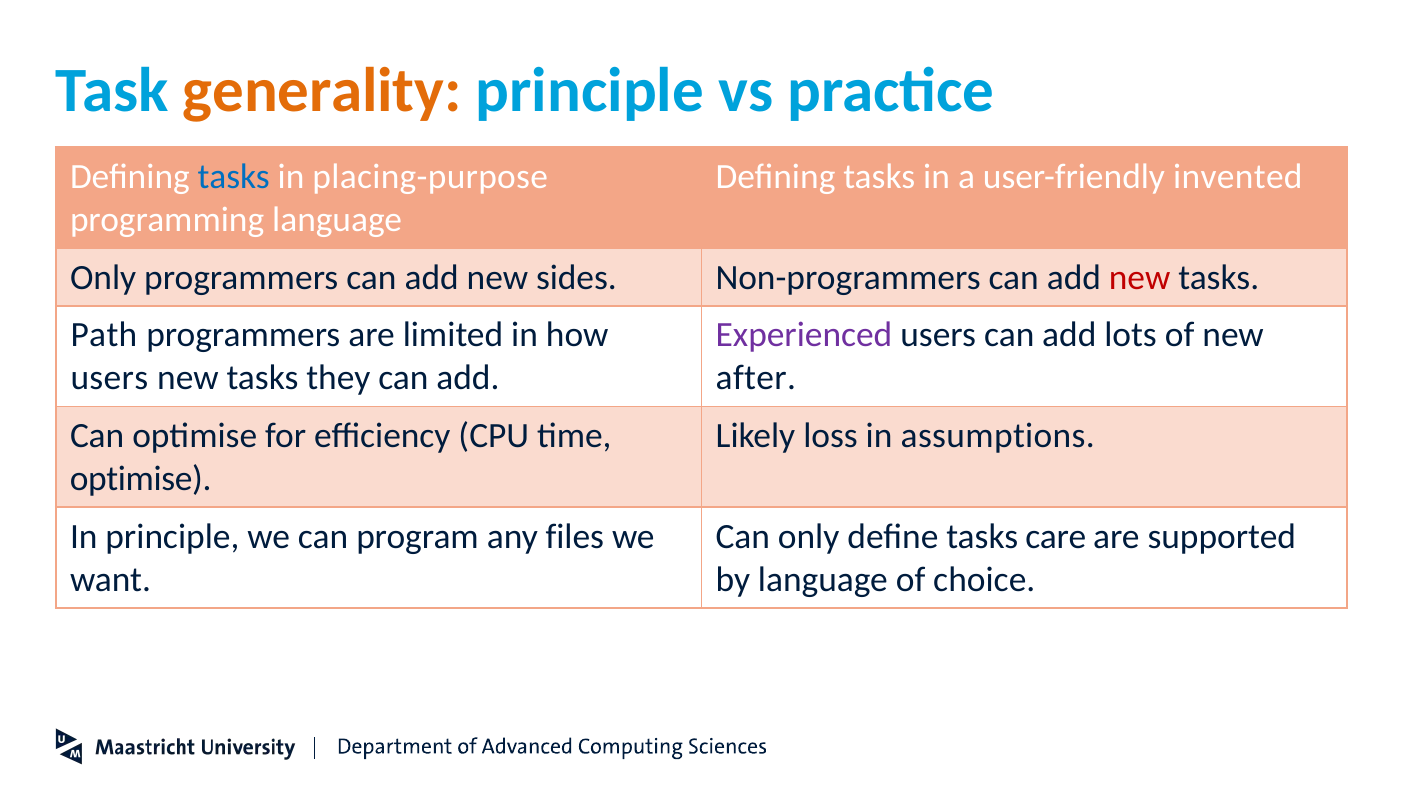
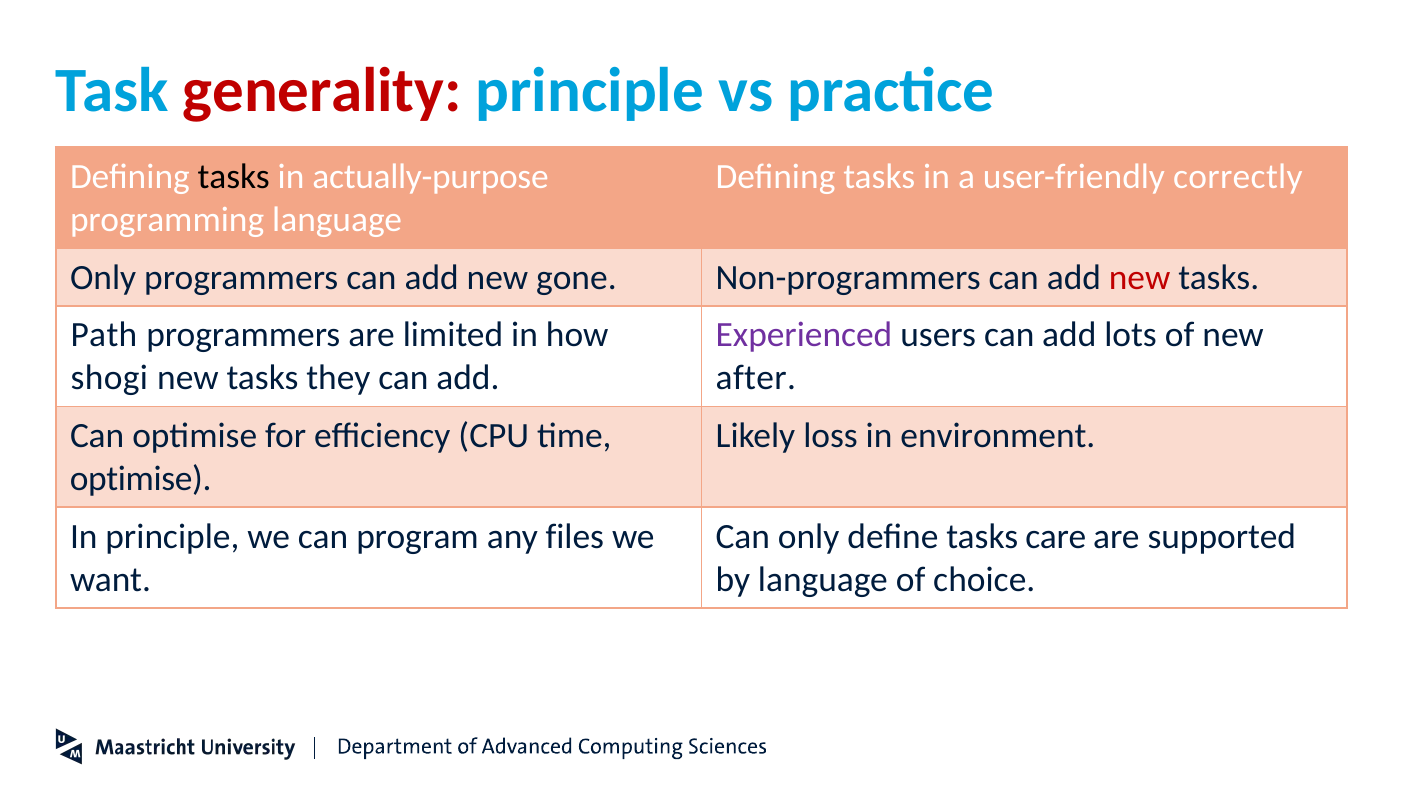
generality colour: orange -> red (322, 90)
tasks colour: blue -> black (234, 176)
placing-purpose: placing-purpose -> actually-purpose (431, 176)
invented: invented -> correctly (1238, 176)
sides: sides -> gone (576, 277)
users: users -> shogi (109, 378)
assumptions: assumptions -> environment (998, 435)
